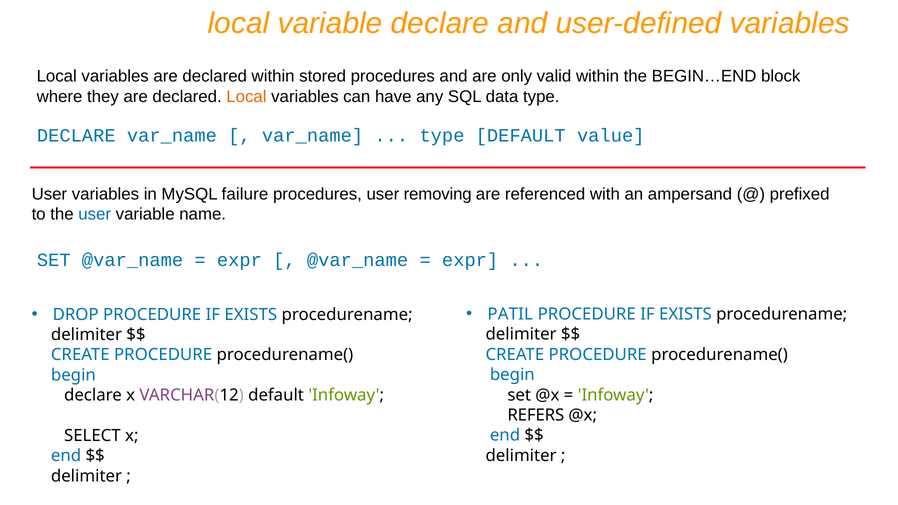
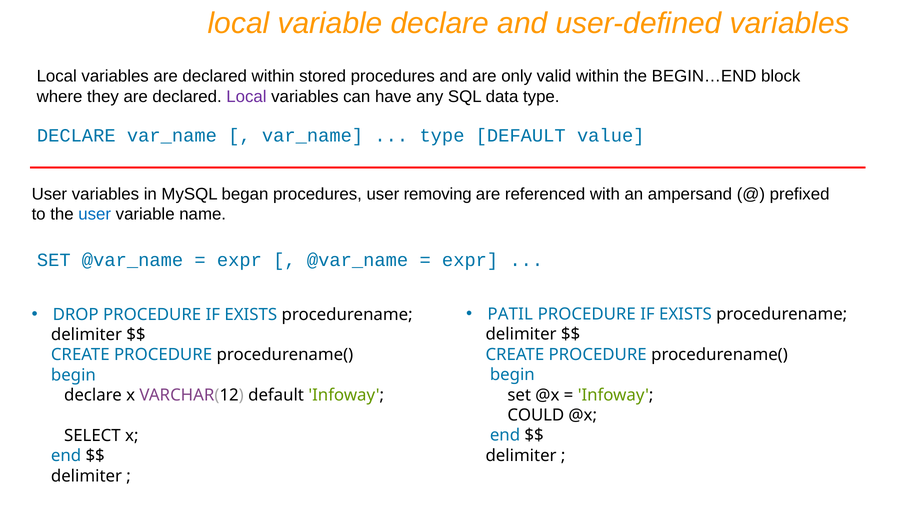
Local colour: orange -> purple (246, 97)
failure: failure -> began (245, 194)
REFERS: REFERS -> COULD (536, 415)
